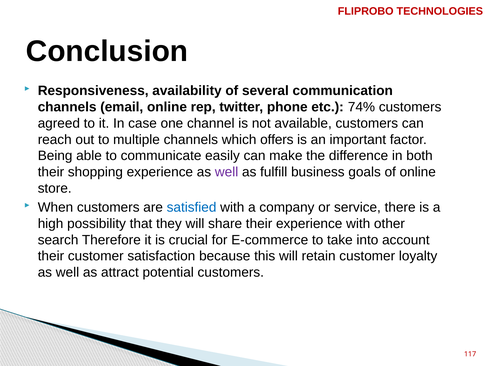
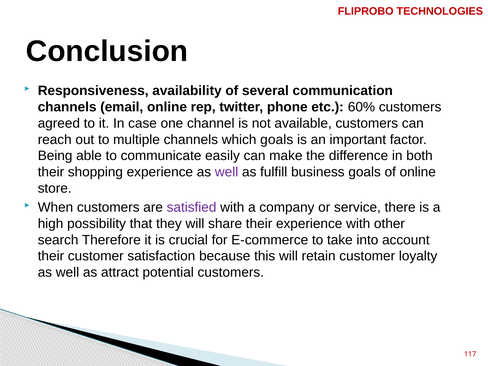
74%: 74% -> 60% (361, 107)
which offers: offers -> goals (277, 140)
satisfied colour: blue -> purple (192, 207)
